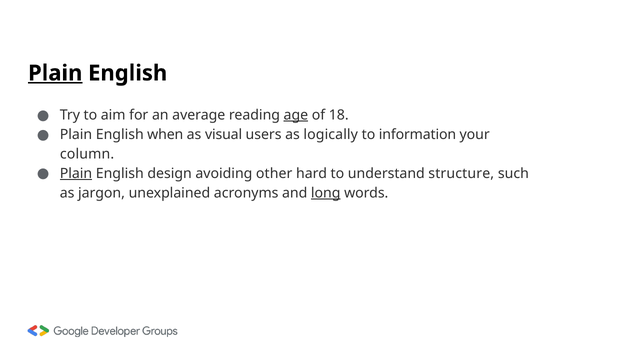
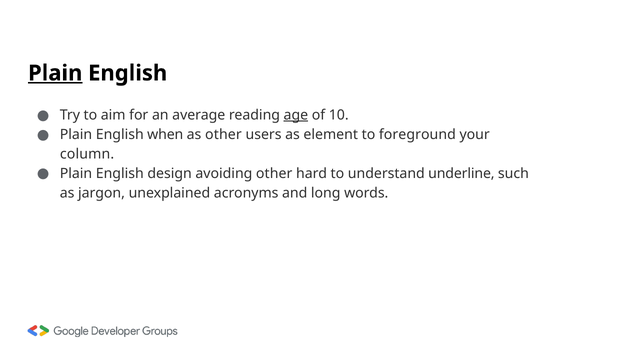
18: 18 -> 10 (339, 115)
as visual: visual -> other (223, 134)
logically: logically -> element (331, 134)
information: information -> foreground (417, 134)
Plain underline: present -> none (76, 173)
structure: structure -> underline (461, 173)
long underline: present -> none (326, 193)
